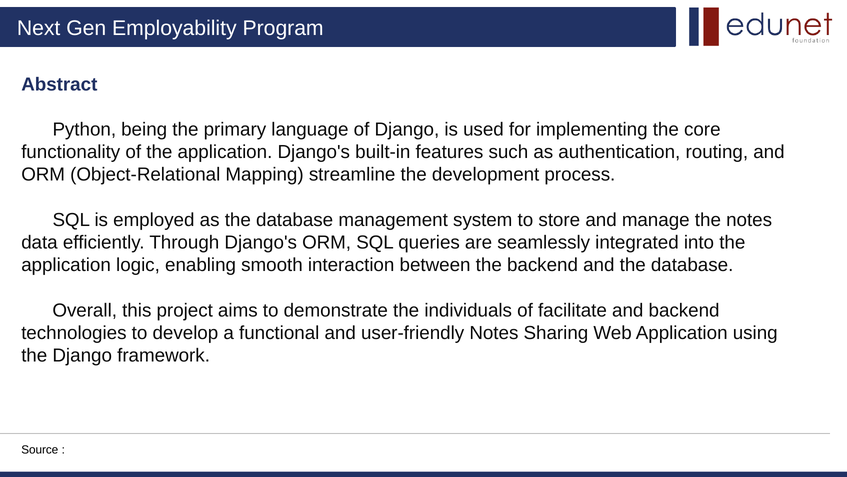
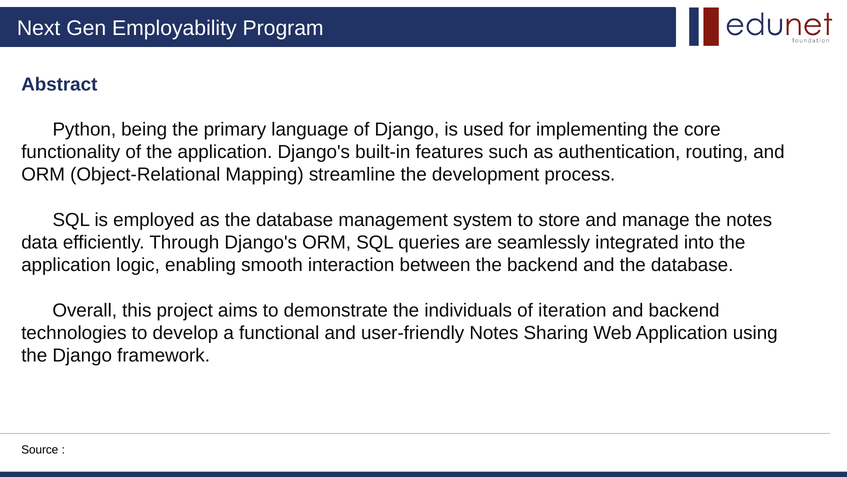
facilitate: facilitate -> iteration (572, 310)
